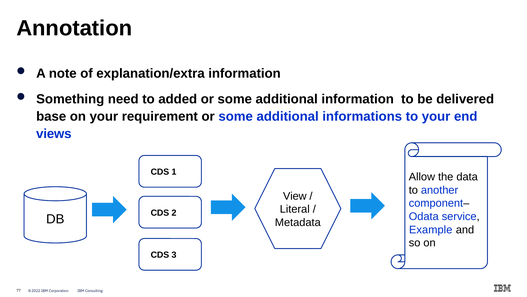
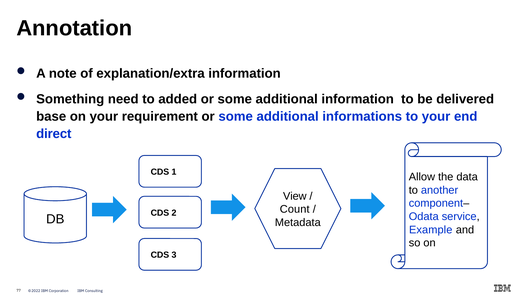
views: views -> direct (54, 134)
Literal: Literal -> Count (295, 209)
